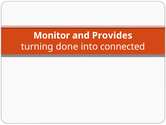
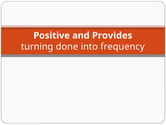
Monitor: Monitor -> Positive (52, 35)
connected: connected -> frequency (123, 46)
